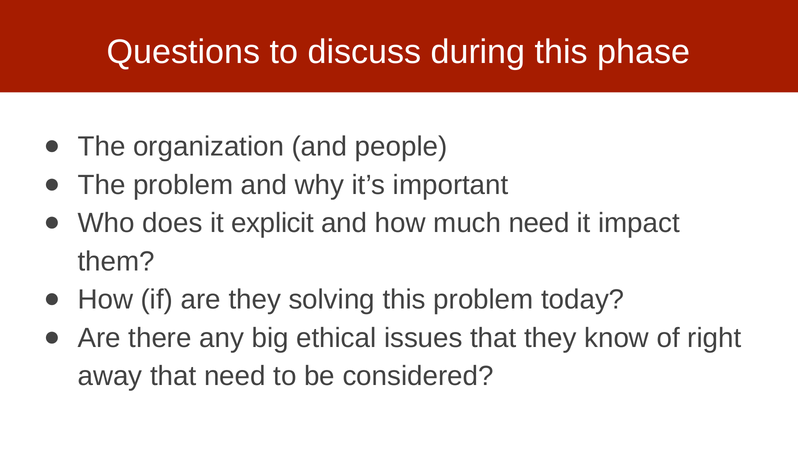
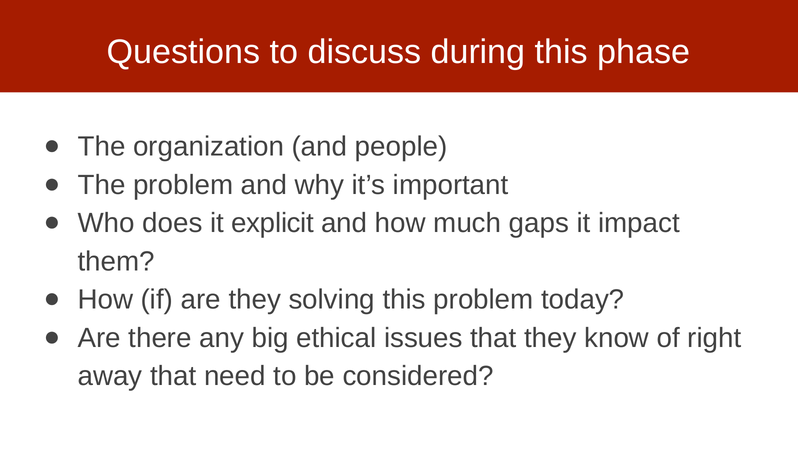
much need: need -> gaps (539, 223)
